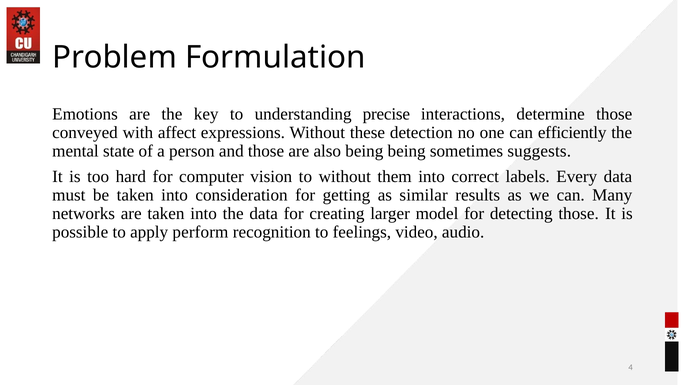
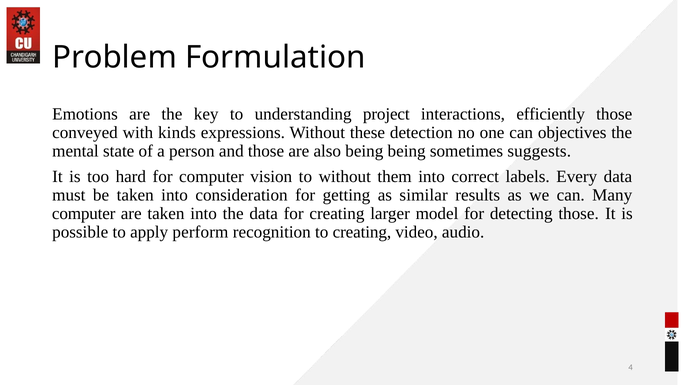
precise: precise -> project (386, 114)
determine: determine -> efficiently (551, 114)
affect: affect -> kinds (177, 133)
efficiently: efficiently -> objectives (572, 133)
networks: networks -> computer (84, 214)
to feelings: feelings -> creating (362, 232)
